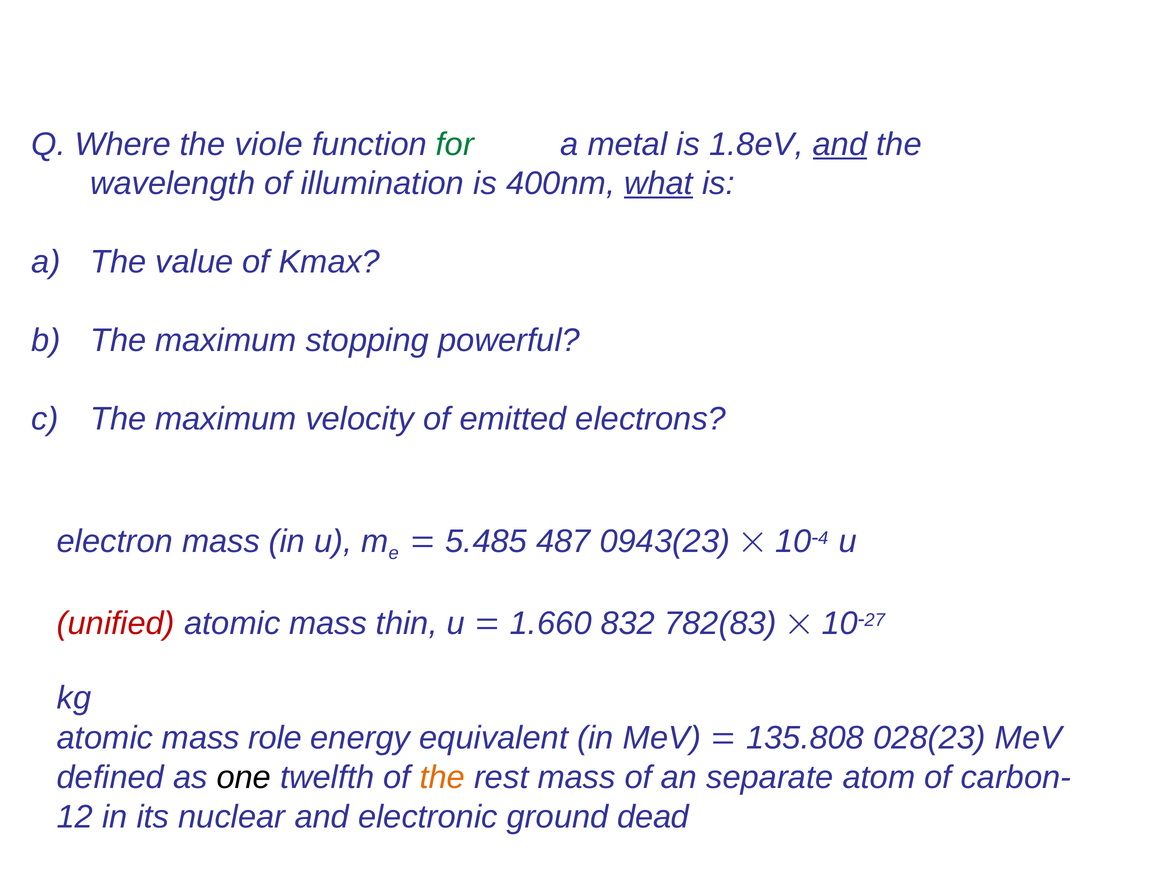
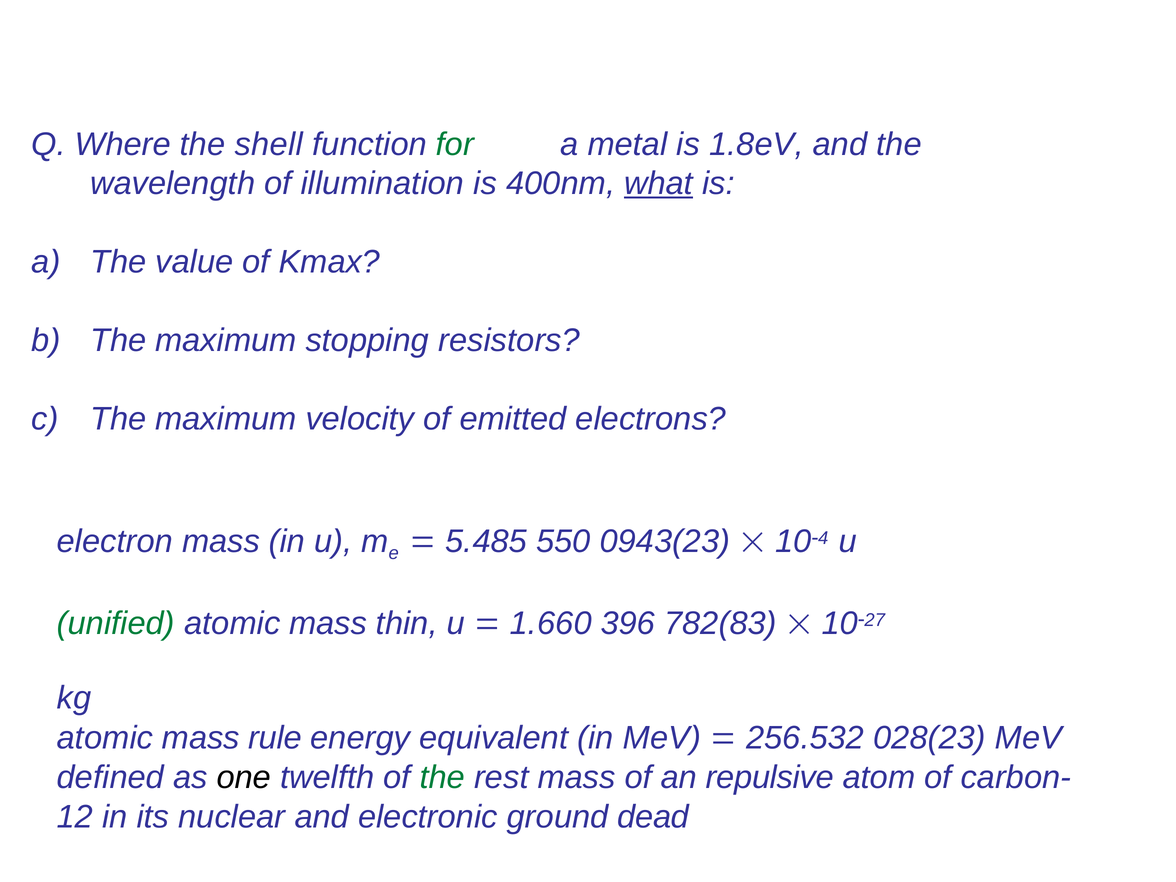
viole: viole -> shell (269, 144)
and underline: present -> none (840, 144)
powerful: powerful -> resistors (509, 341)
487: 487 -> 550 (563, 542)
unified colour: red -> green (116, 623)
832: 832 -> 396 (628, 623)
role: role -> rule (275, 738)
135.808: 135.808 -> 256.532 (805, 738)
the colour: orange -> green (442, 778)
separate: separate -> repulsive (770, 778)
